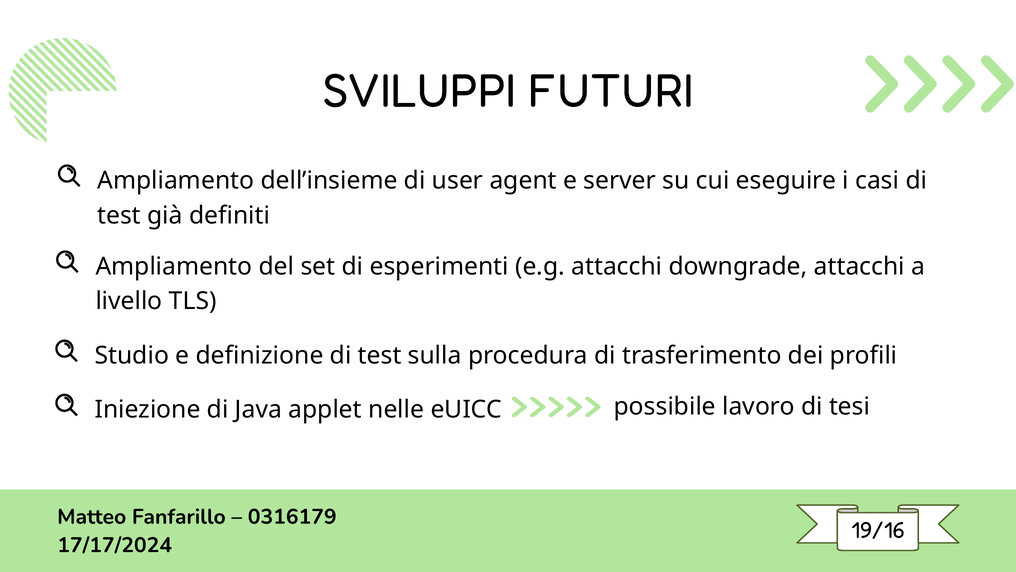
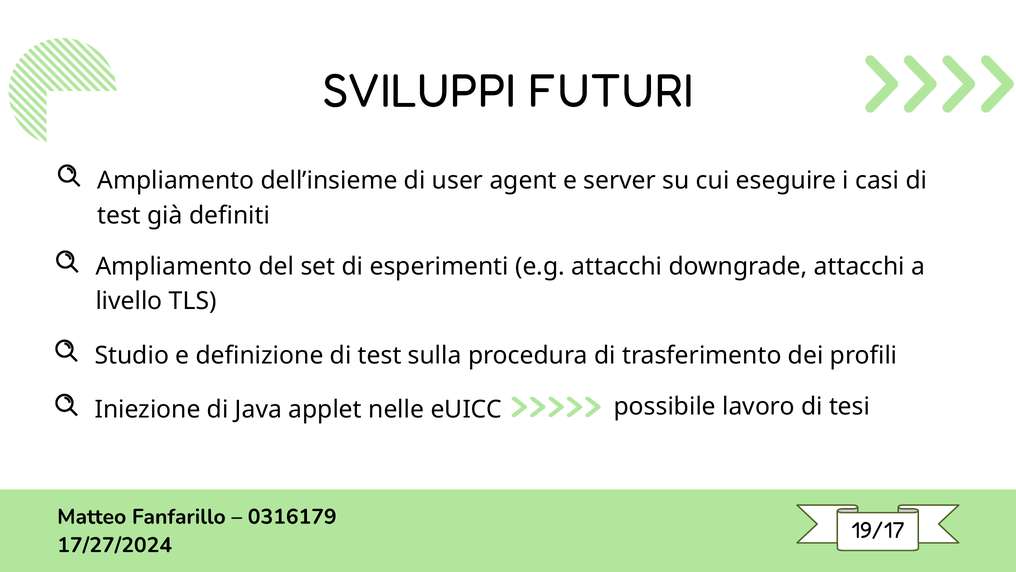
19/16: 19/16 -> 19/17 (878, 530)
17/17/2024: 17/17/2024 -> 17/27/2024 (115, 545)
